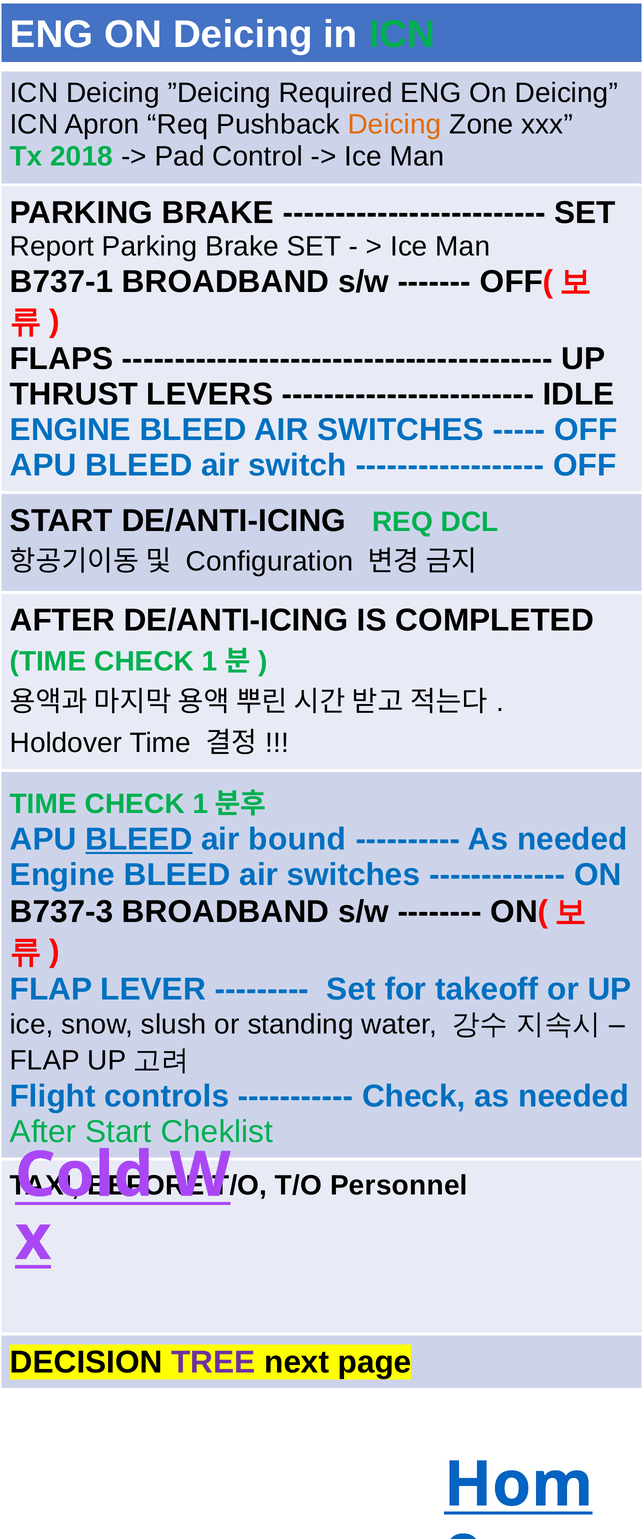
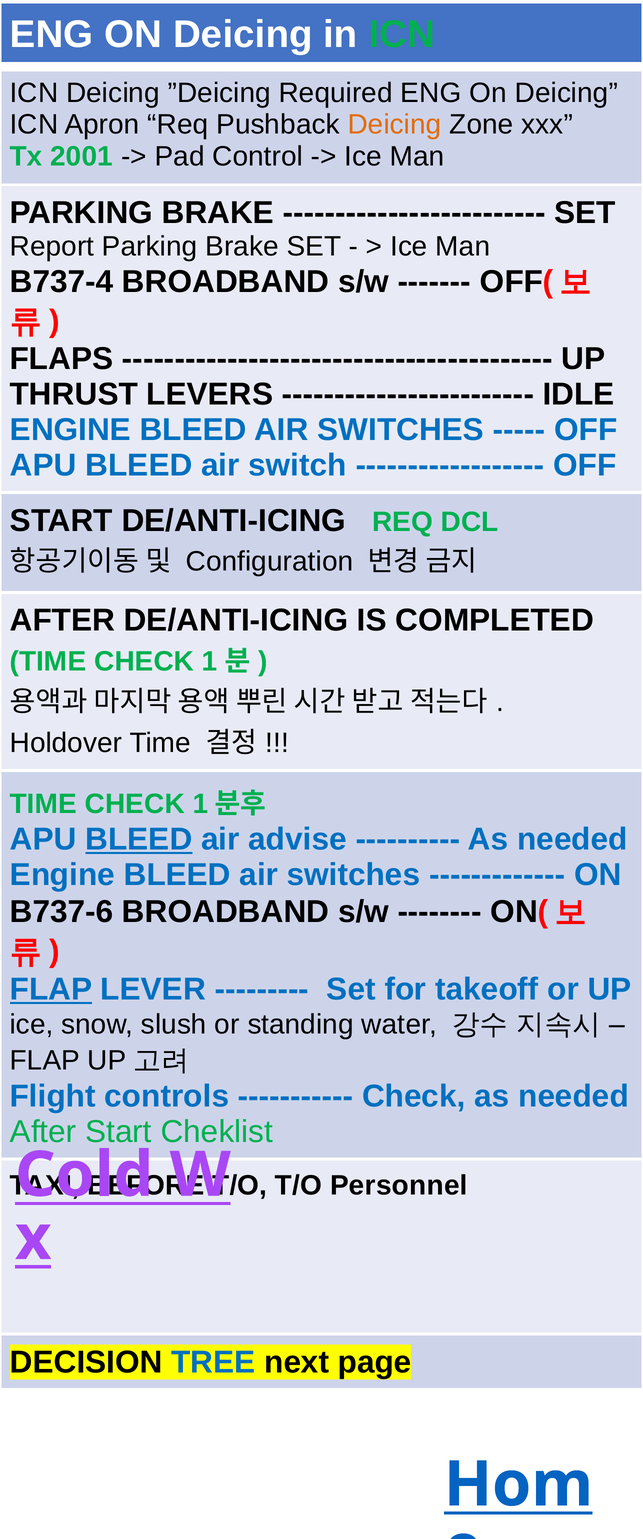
2018: 2018 -> 2001 (82, 156)
B737-1: B737-1 -> B737-4 (62, 282)
bound: bound -> advise (297, 839)
B737-3: B737-3 -> B737-6 (62, 912)
FLAP underline: none -> present (51, 989)
TREE colour: purple -> blue (213, 1362)
